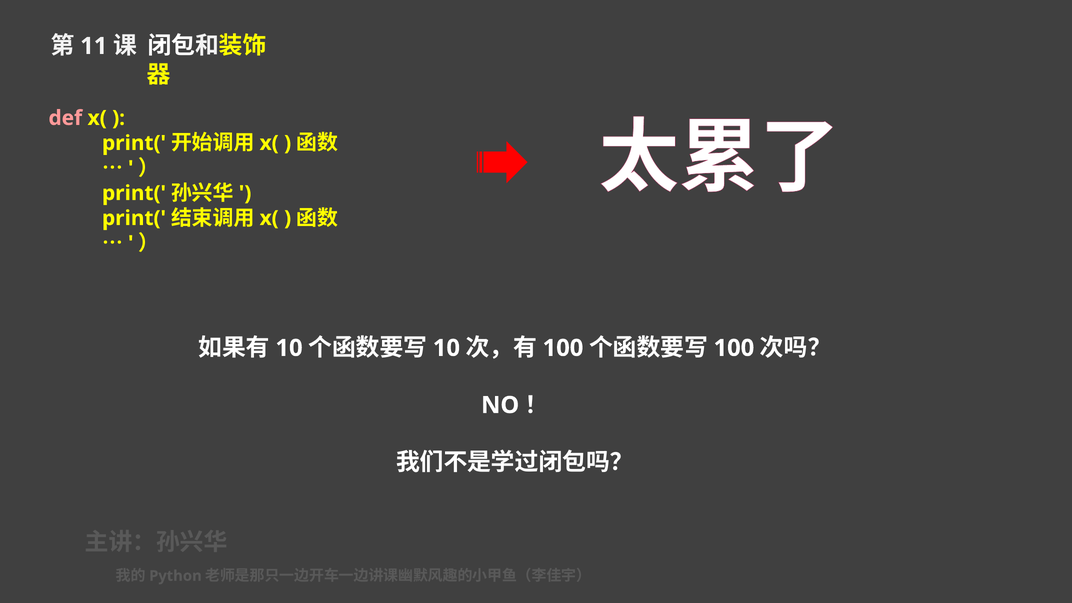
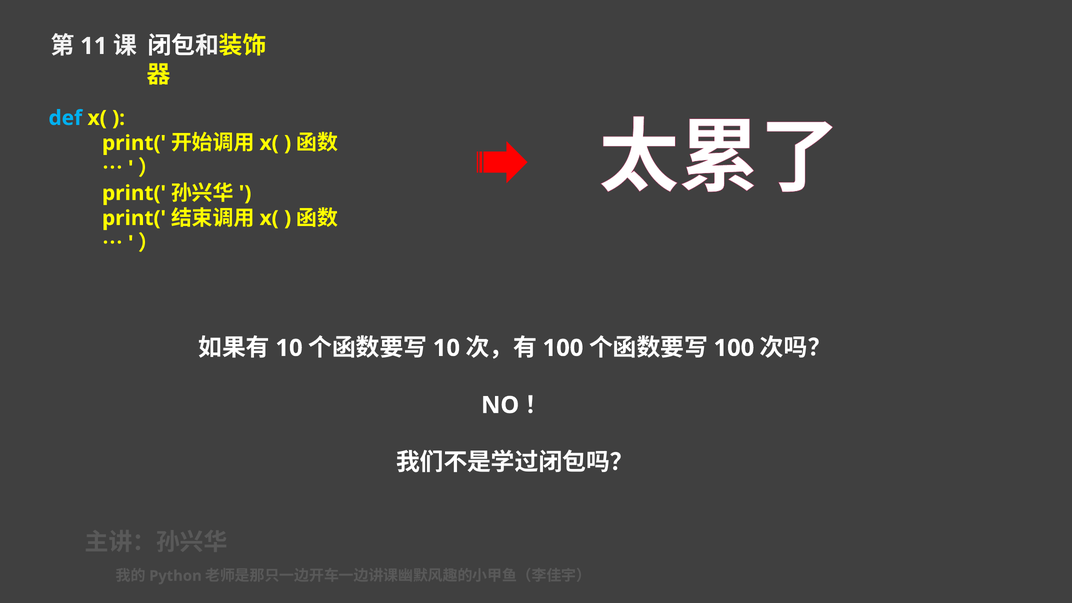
def colour: pink -> light blue (65, 118)
